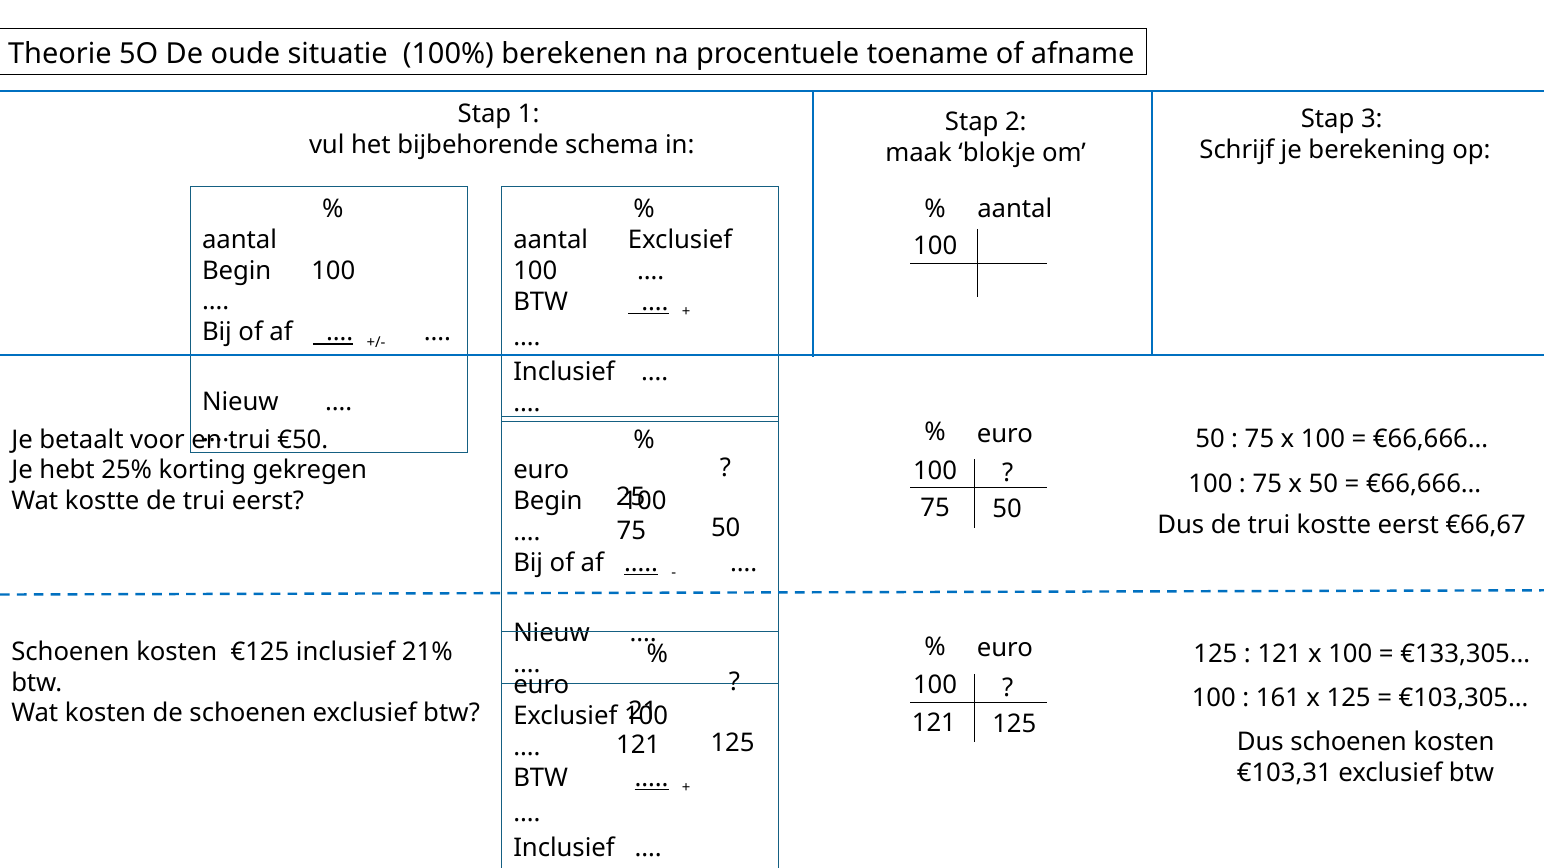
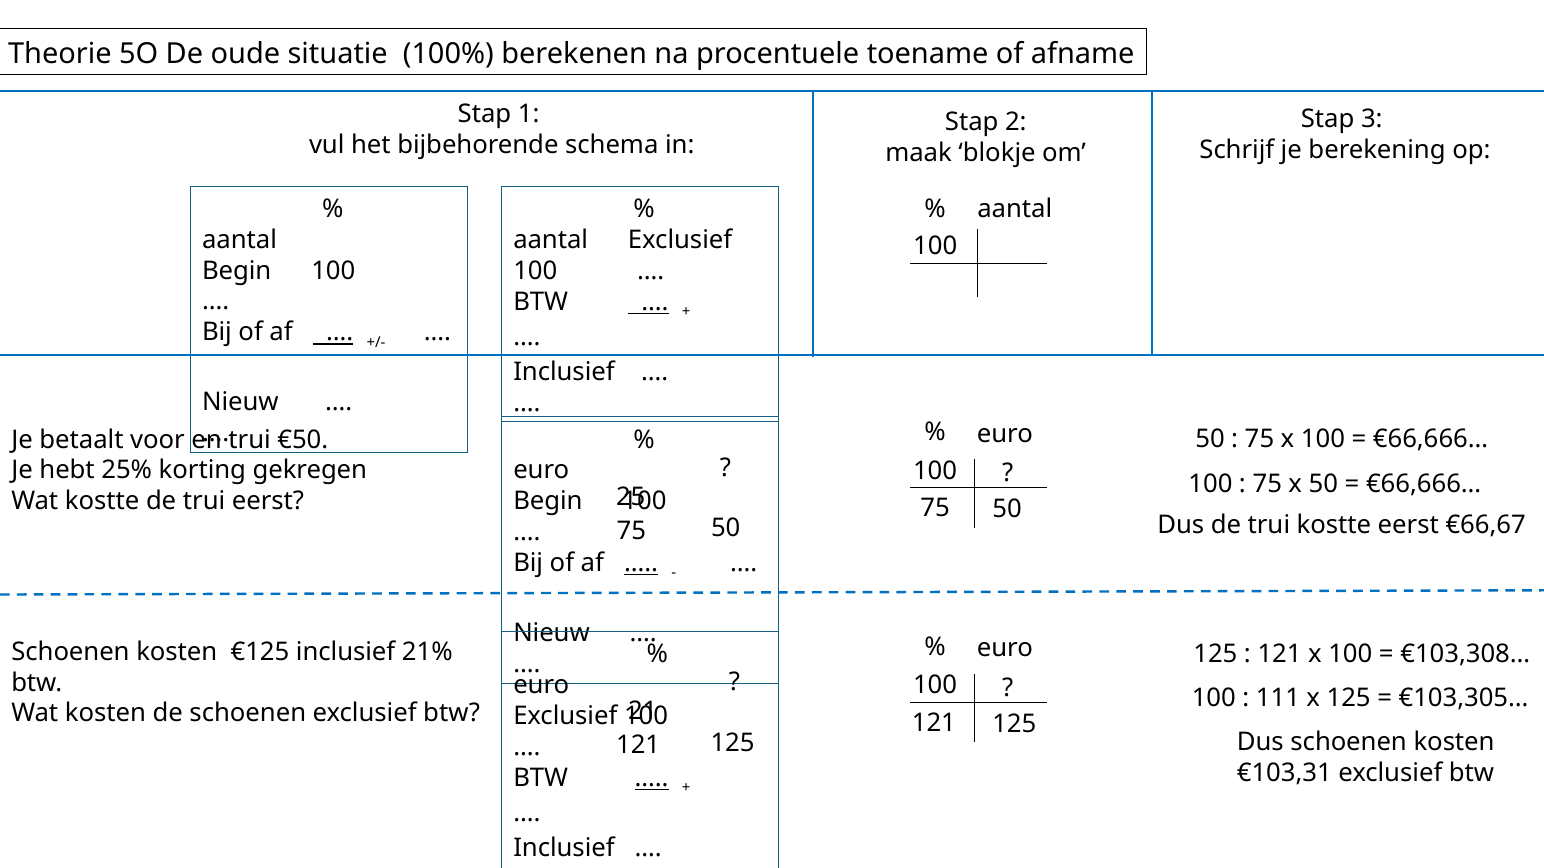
€133,305…: €133,305… -> €103,308… (1465, 654)
161: 161 -> 111 (1278, 699)
